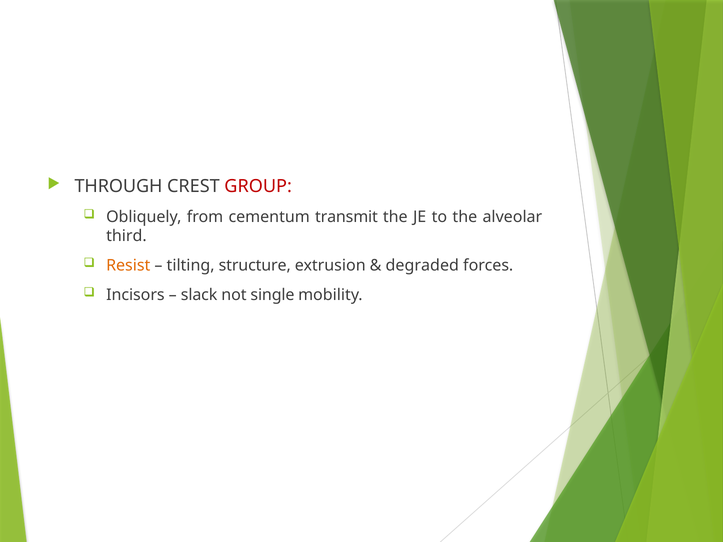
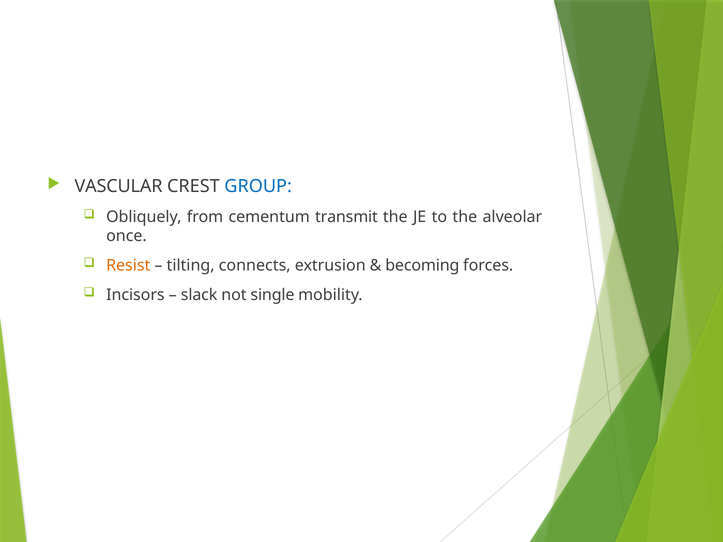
THROUGH: THROUGH -> VASCULAR (119, 187)
GROUP colour: red -> blue (258, 187)
third: third -> once (126, 236)
structure: structure -> connects (255, 266)
degraded: degraded -> becoming (422, 266)
